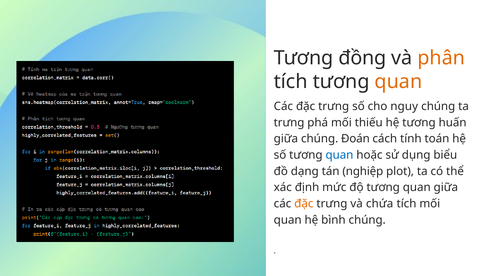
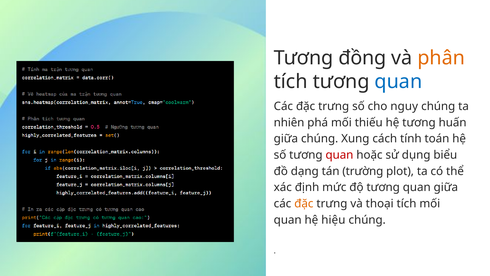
quan colour: orange -> blue (398, 81)
trưng: trưng -> nhiên (289, 122)
Đoán: Đoán -> Xung (355, 139)
quan colour: blue -> red (339, 155)
nghiệp: nghiệp -> trường (363, 171)
chứa: chứa -> thoại (380, 203)
bình: bình -> hiệu (333, 220)
